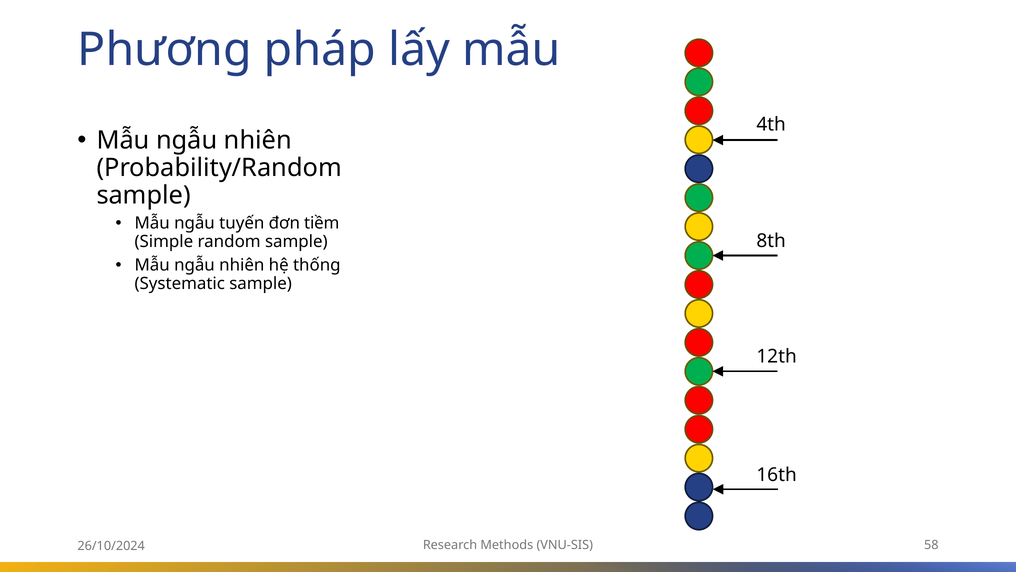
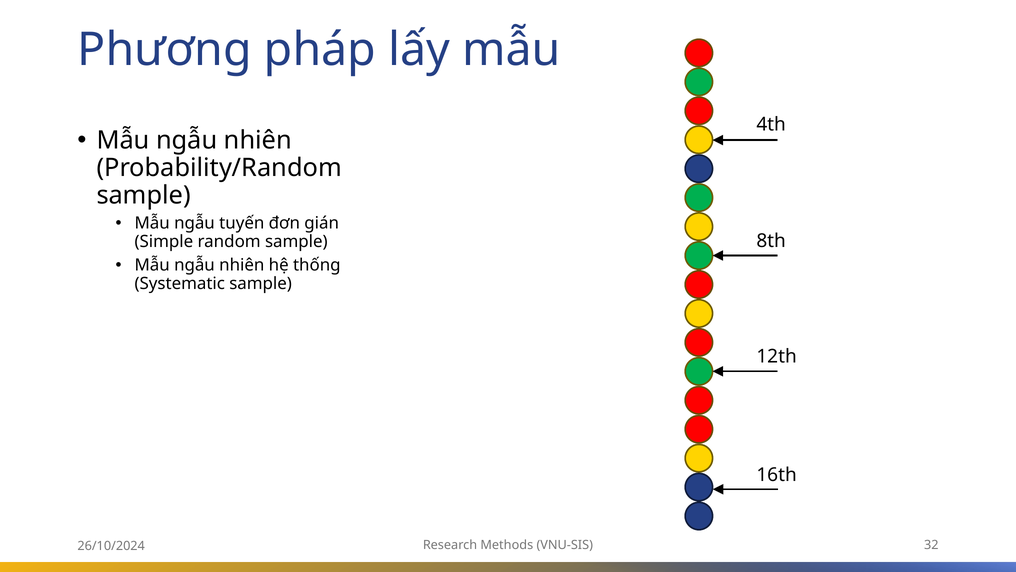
tiềm: tiềm -> gián (322, 223)
58: 58 -> 32 (931, 545)
